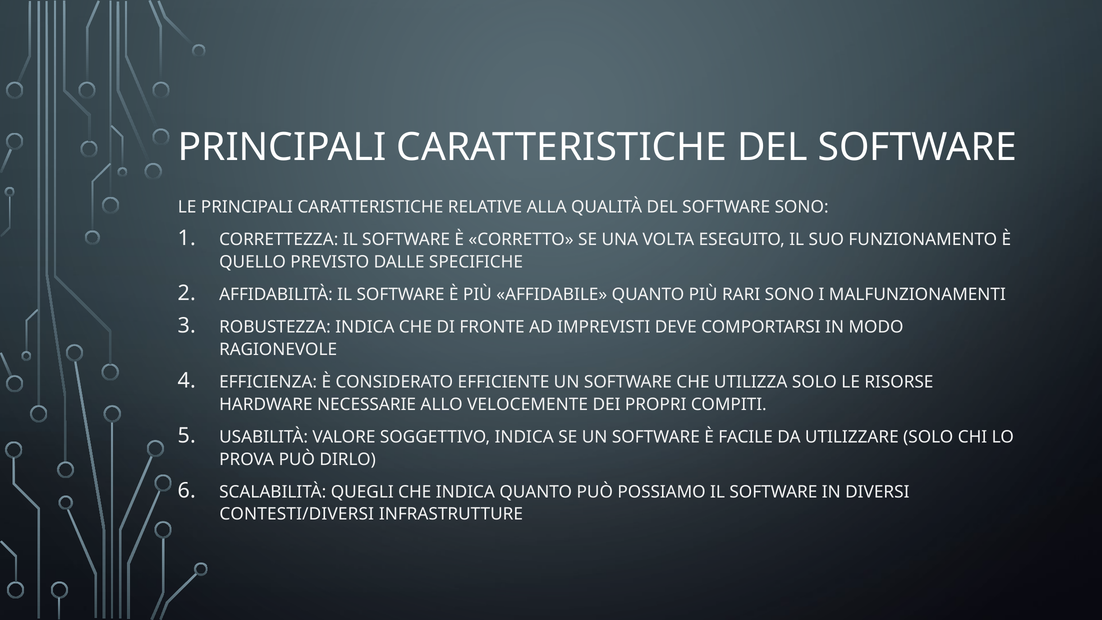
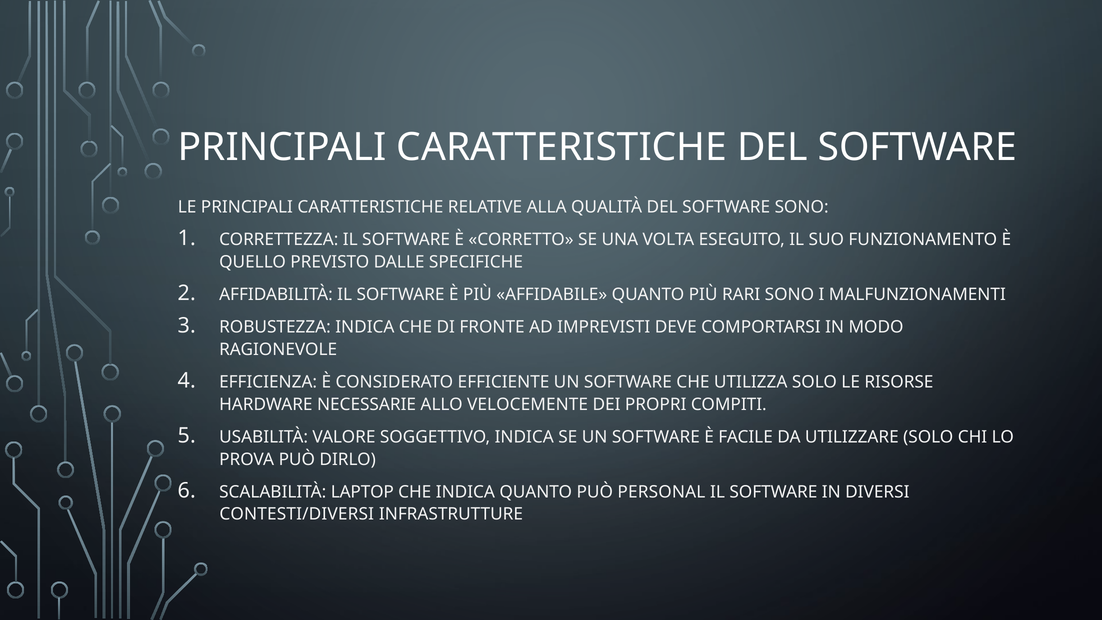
QUEGLI: QUEGLI -> LAPTOP (362, 492)
POSSIAMO: POSSIAMO -> PERSONAL (661, 492)
